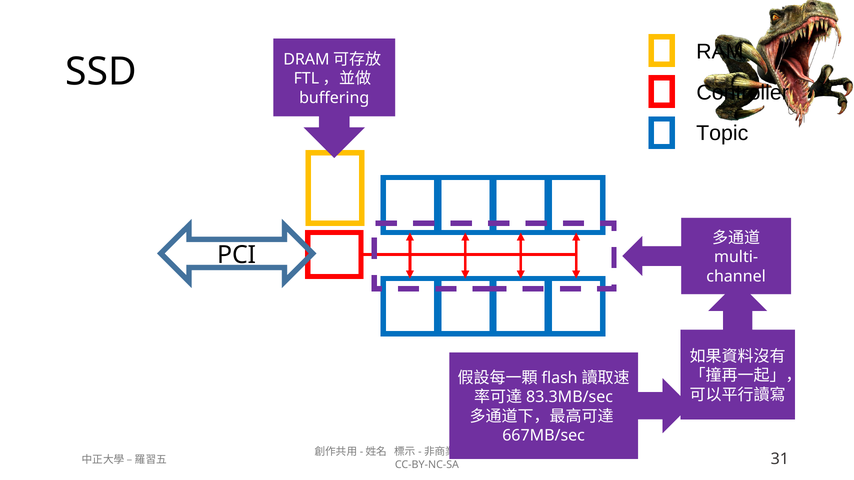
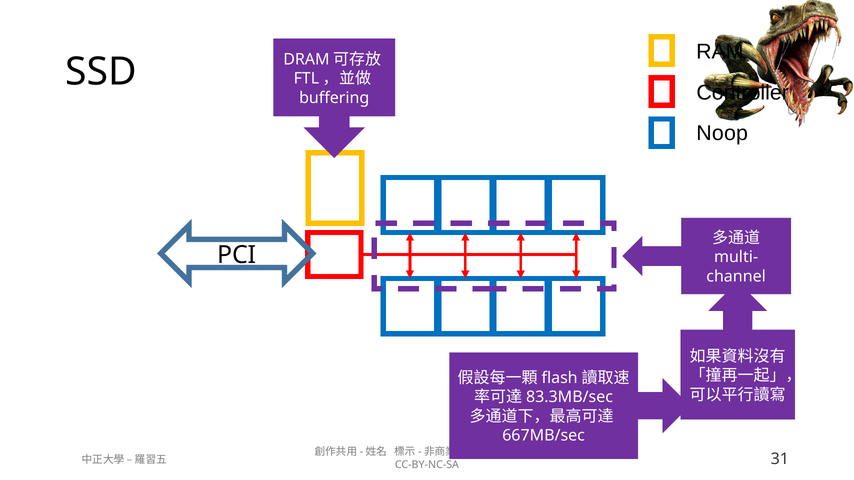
Topic: Topic -> Noop (722, 133)
